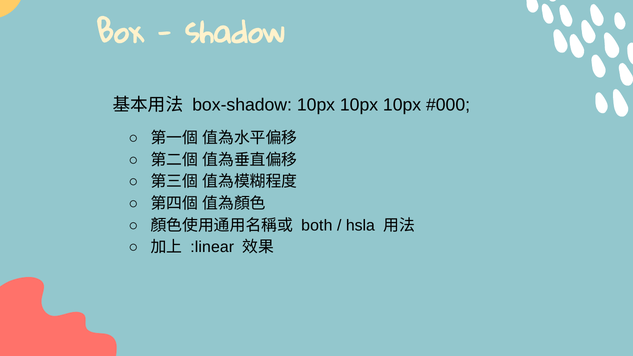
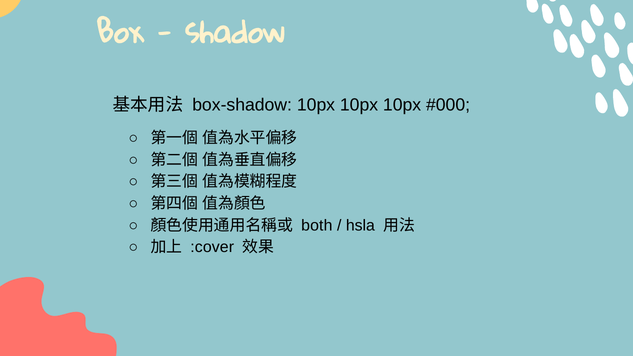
:linear: :linear -> :cover (212, 247)
